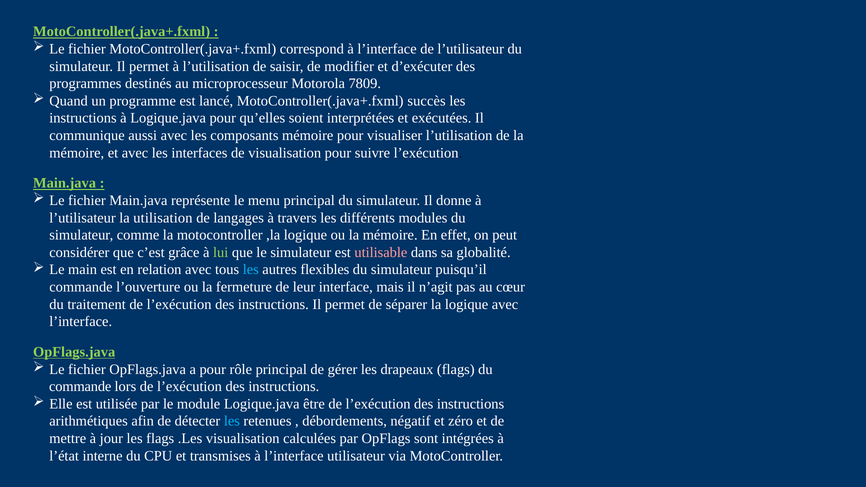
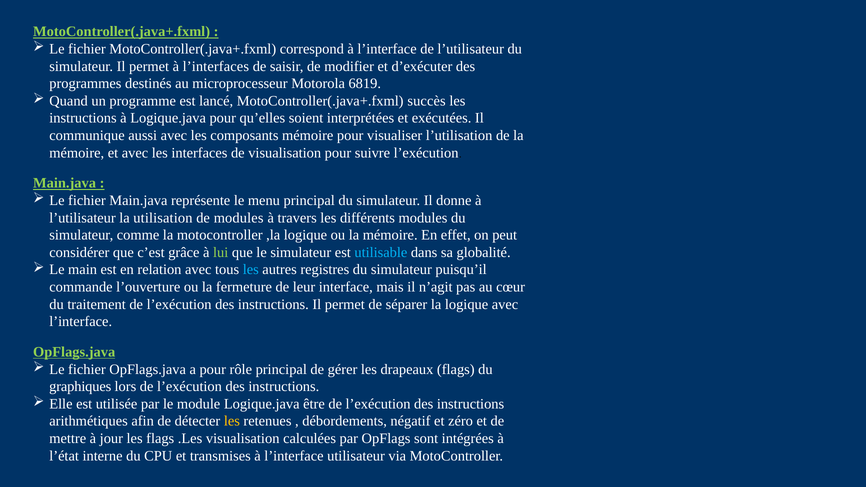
à l’utilisation: l’utilisation -> l’interfaces (216, 66)
7809: 7809 -> 6819 (365, 84)
de langages: langages -> modules (239, 218)
utilisable colour: pink -> light blue (381, 252)
flexibles: flexibles -> registres (325, 270)
commande: commande -> graphiques (80, 387)
les colour: light blue -> yellow (232, 421)
